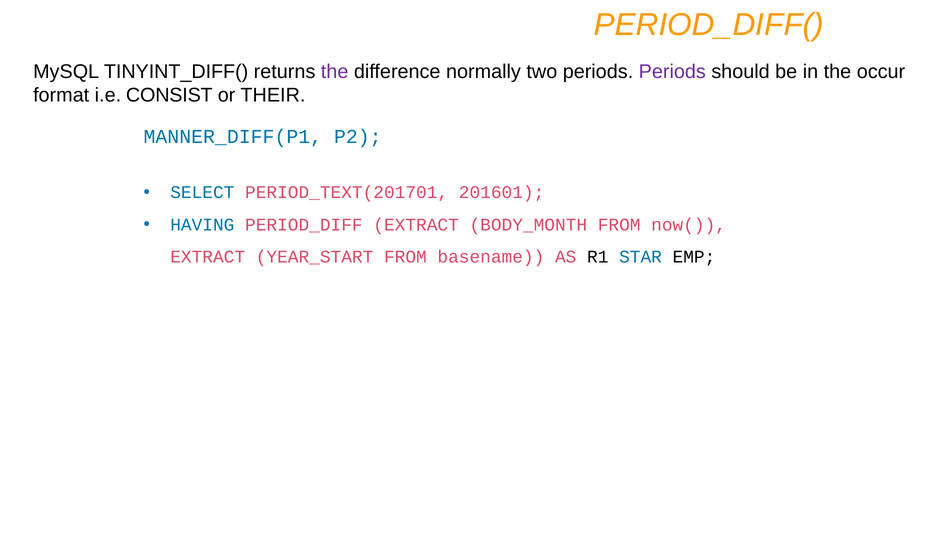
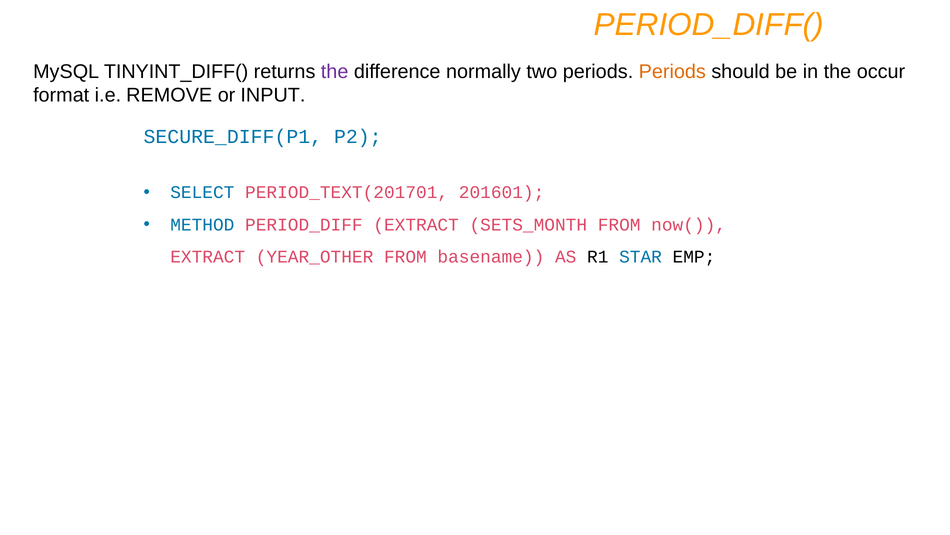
Periods colour: purple -> orange (672, 72)
CONSIST: CONSIST -> REMOVE (169, 95)
THEIR: THEIR -> INPUT (273, 95)
MANNER_DIFF(P1: MANNER_DIFF(P1 -> SECURE_DIFF(P1 (233, 136)
HAVING: HAVING -> METHOD (202, 224)
BODY_MONTH: BODY_MONTH -> SETS_MONTH (528, 224)
YEAR_START: YEAR_START -> YEAR_OTHER (315, 257)
